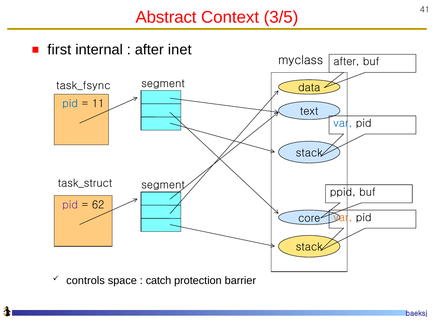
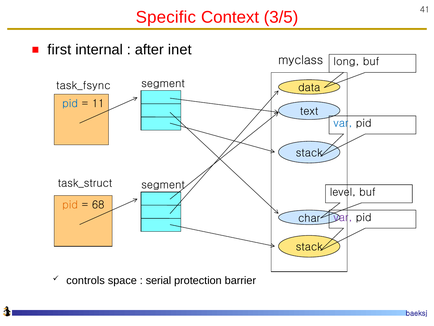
Abstract: Abstract -> Specific (166, 17)
after: after -> long (346, 62)
ppid: ppid -> level (343, 192)
pid colour: purple -> orange (70, 205)
62: 62 -> 68 (98, 205)
var colour: orange -> purple (343, 217)
core: core -> char (309, 218)
catch: catch -> serial (158, 280)
